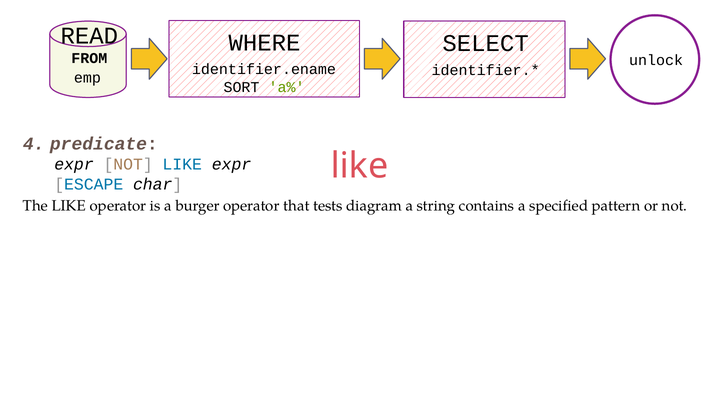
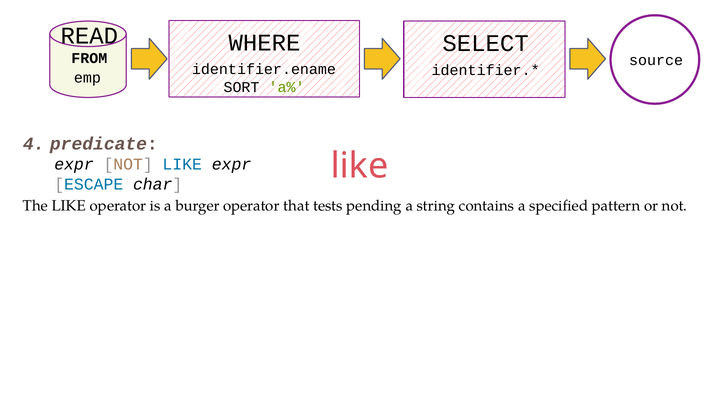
unlock: unlock -> source (656, 60)
diagram: diagram -> pending (374, 206)
